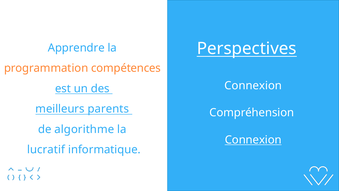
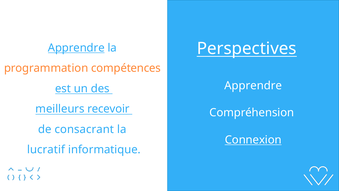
Apprendre underline: none -> present (76, 48)
Connexion: Connexion -> Apprendre (253, 85)
parents: parents -> recevoir (108, 109)
algorithme: algorithme -> consacrant (84, 129)
